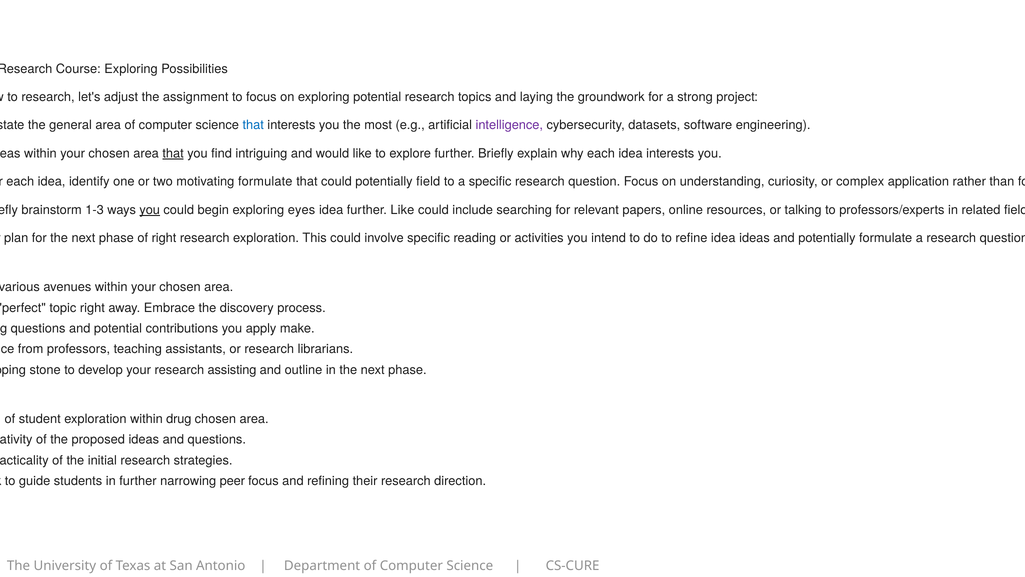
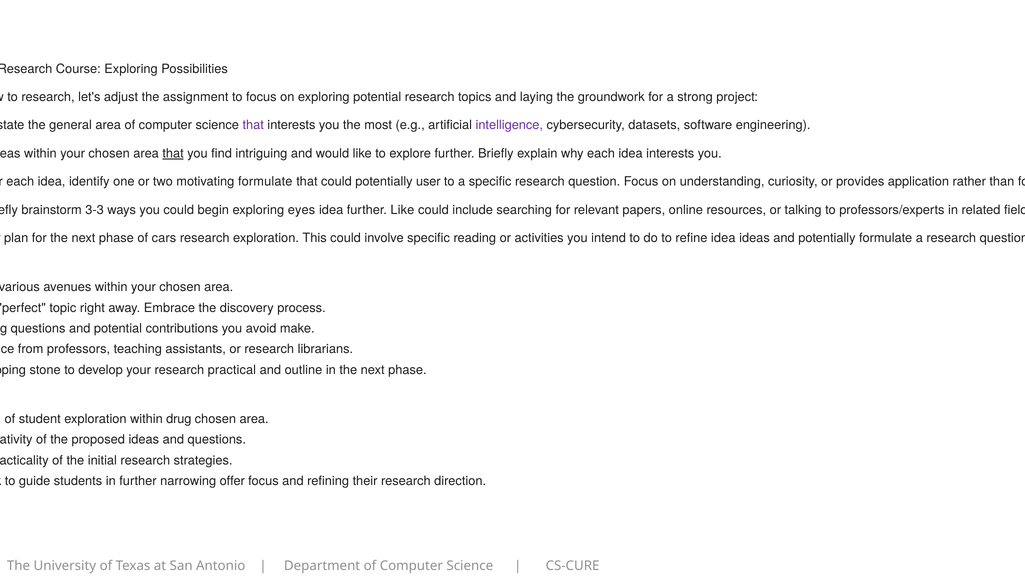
that colour: blue -> purple (253, 125)
field: field -> user (428, 182)
complex: complex -> provides (860, 182)
1-3: 1-3 -> 3-3 (95, 210)
you underline: present -> none (150, 210)
of right: right -> cars (164, 238)
apply: apply -> avoid (261, 328)
assisting: assisting -> practical (232, 370)
peer: peer -> offer (232, 481)
